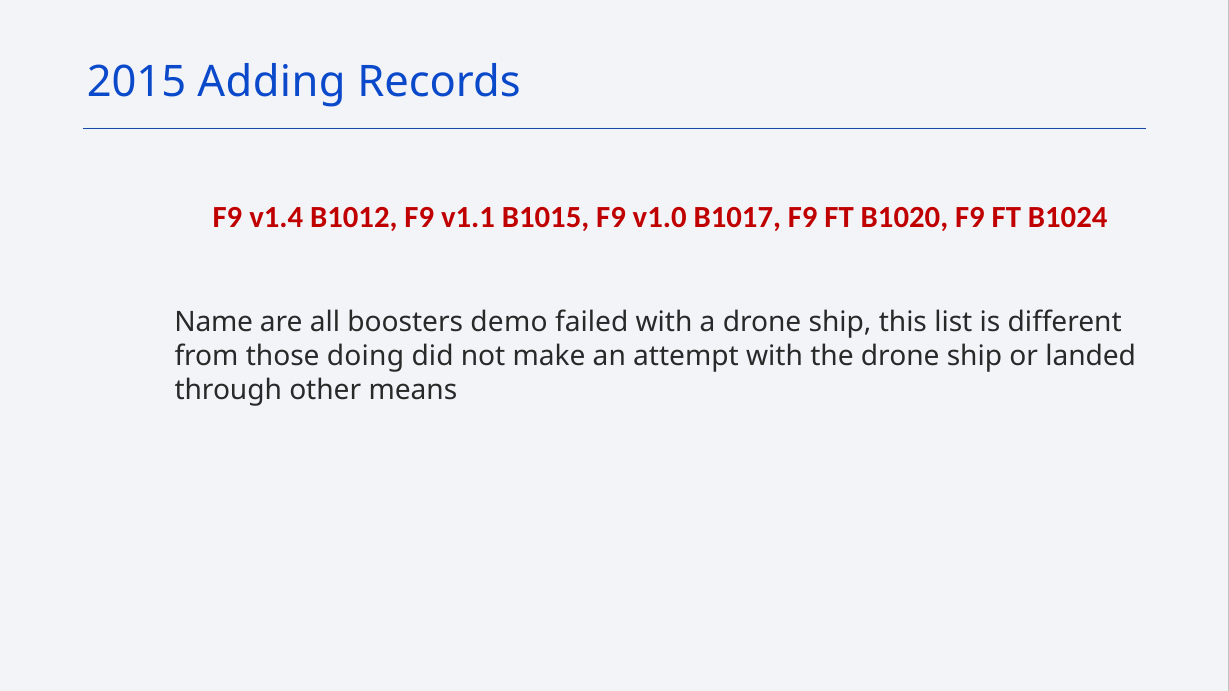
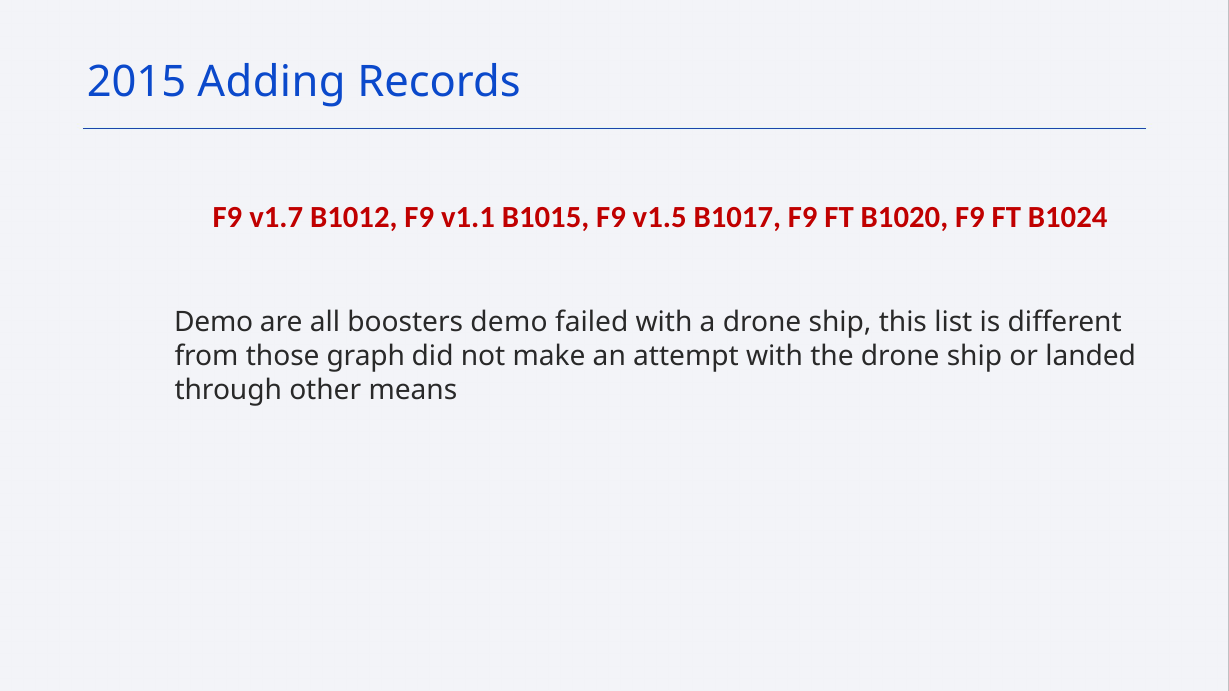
v1.4: v1.4 -> v1.7 (276, 218)
v1.0: v1.0 -> v1.5 (660, 218)
Name: Name -> Demo (214, 322)
doing: doing -> graph (366, 356)
